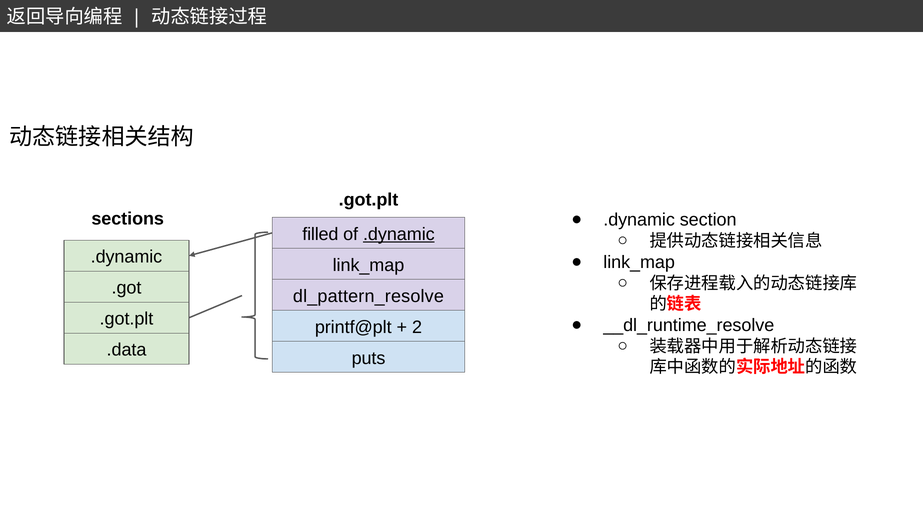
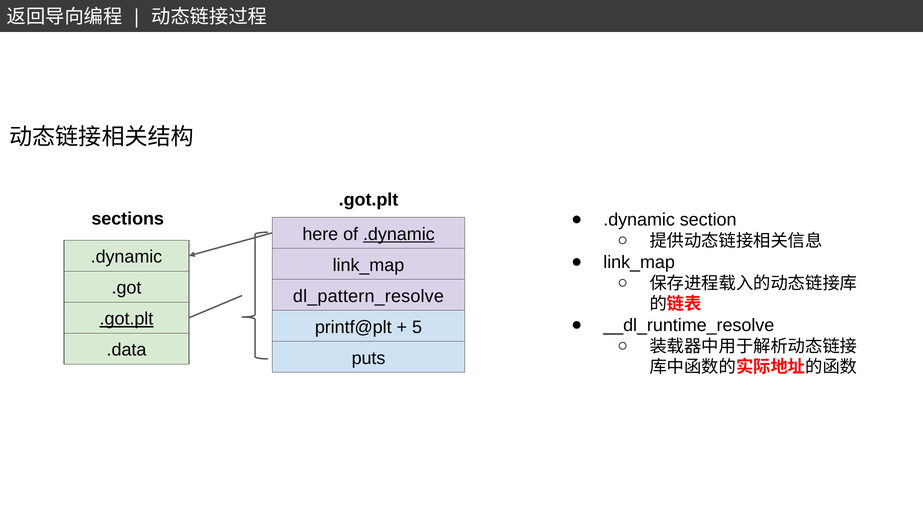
filled: filled -> here (320, 234)
.got.plt underline: none -> present (126, 319)
2: 2 -> 5 (417, 327)
